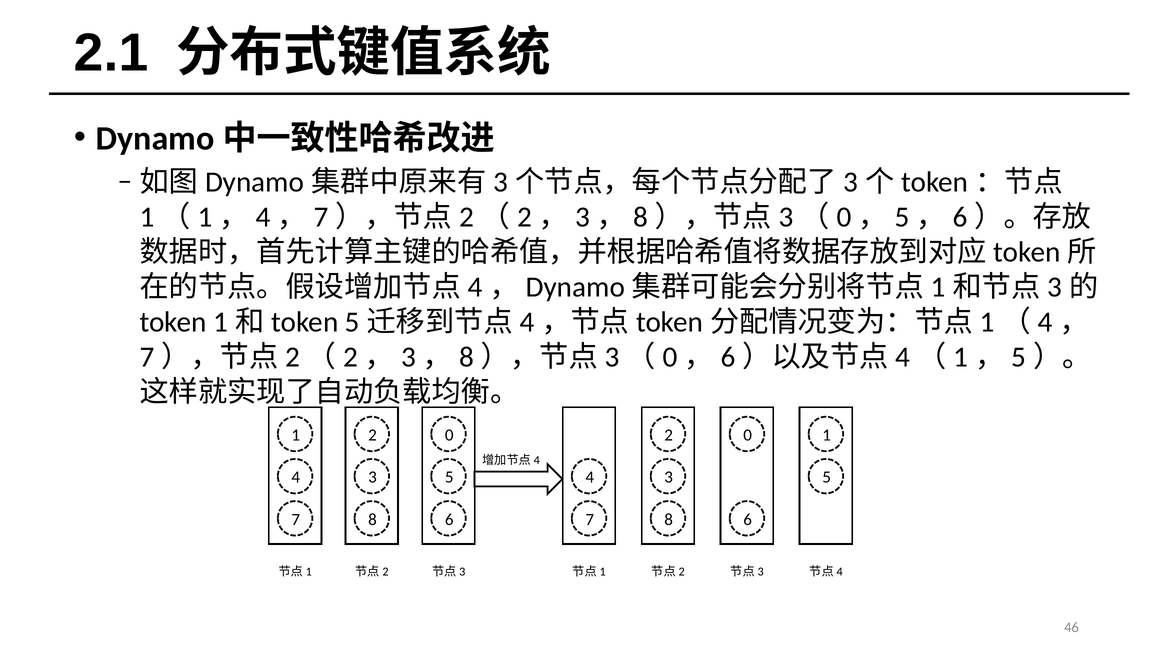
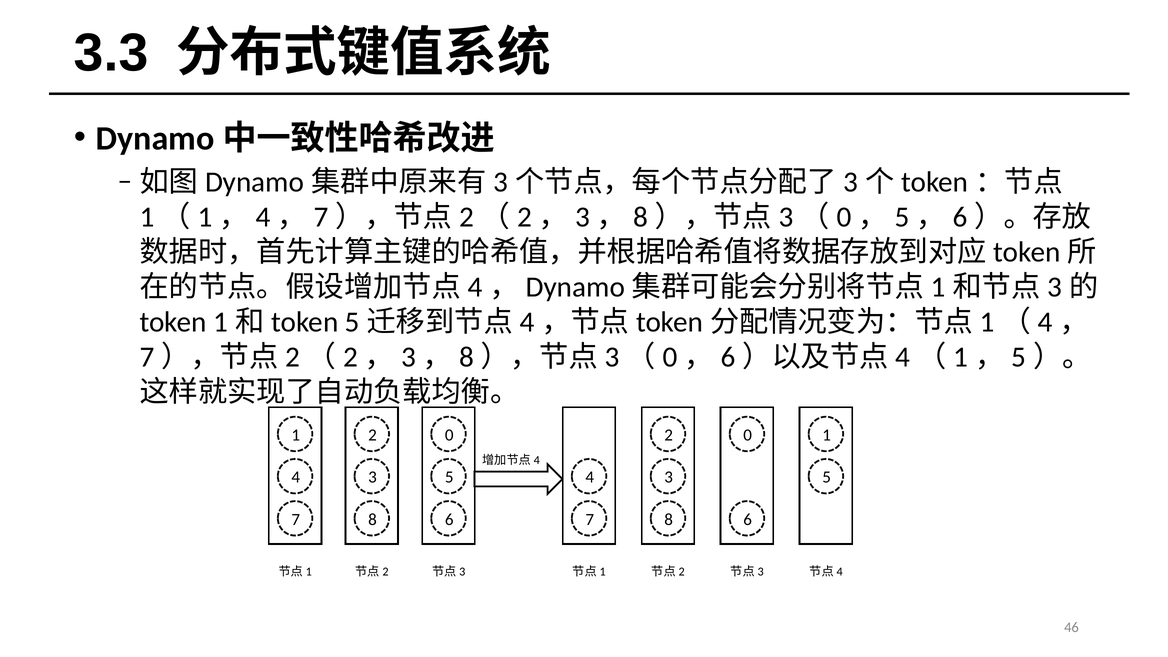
2.1: 2.1 -> 3.3 (111, 53)
